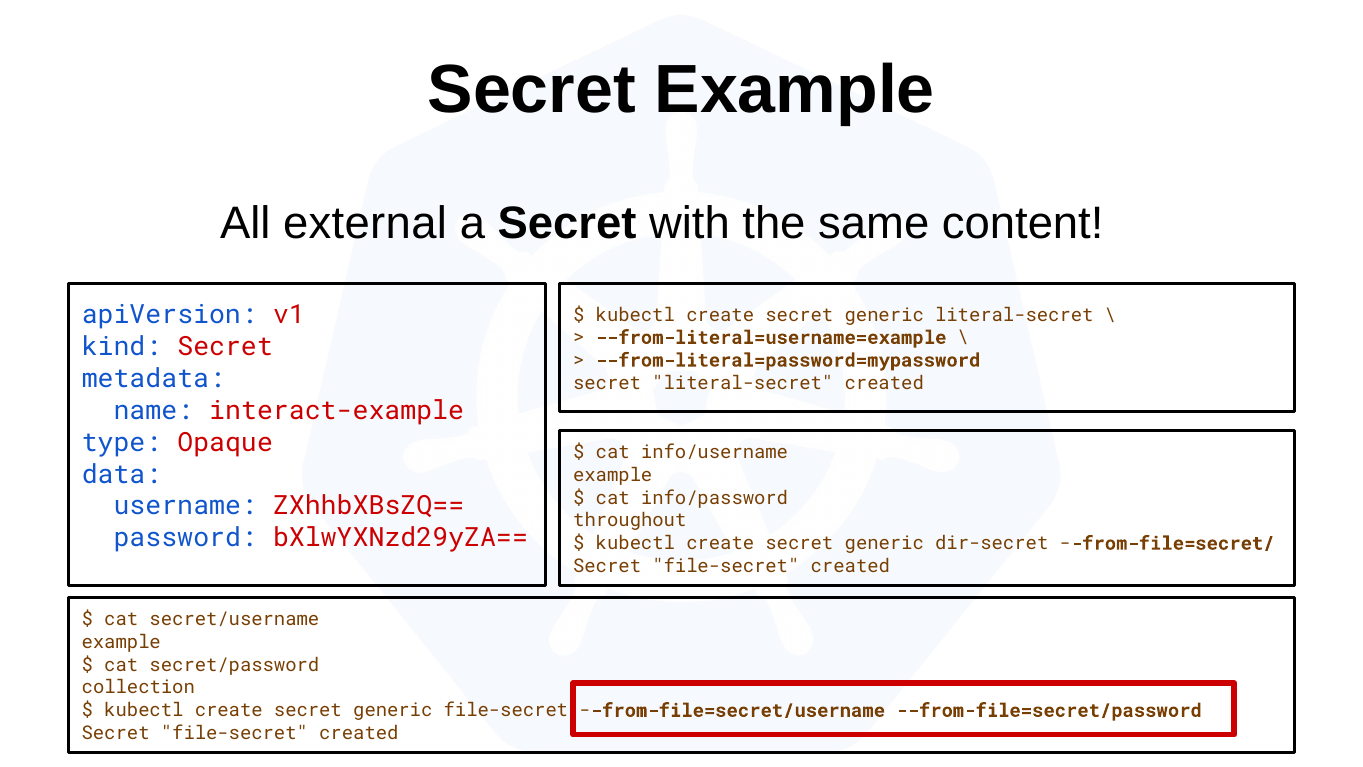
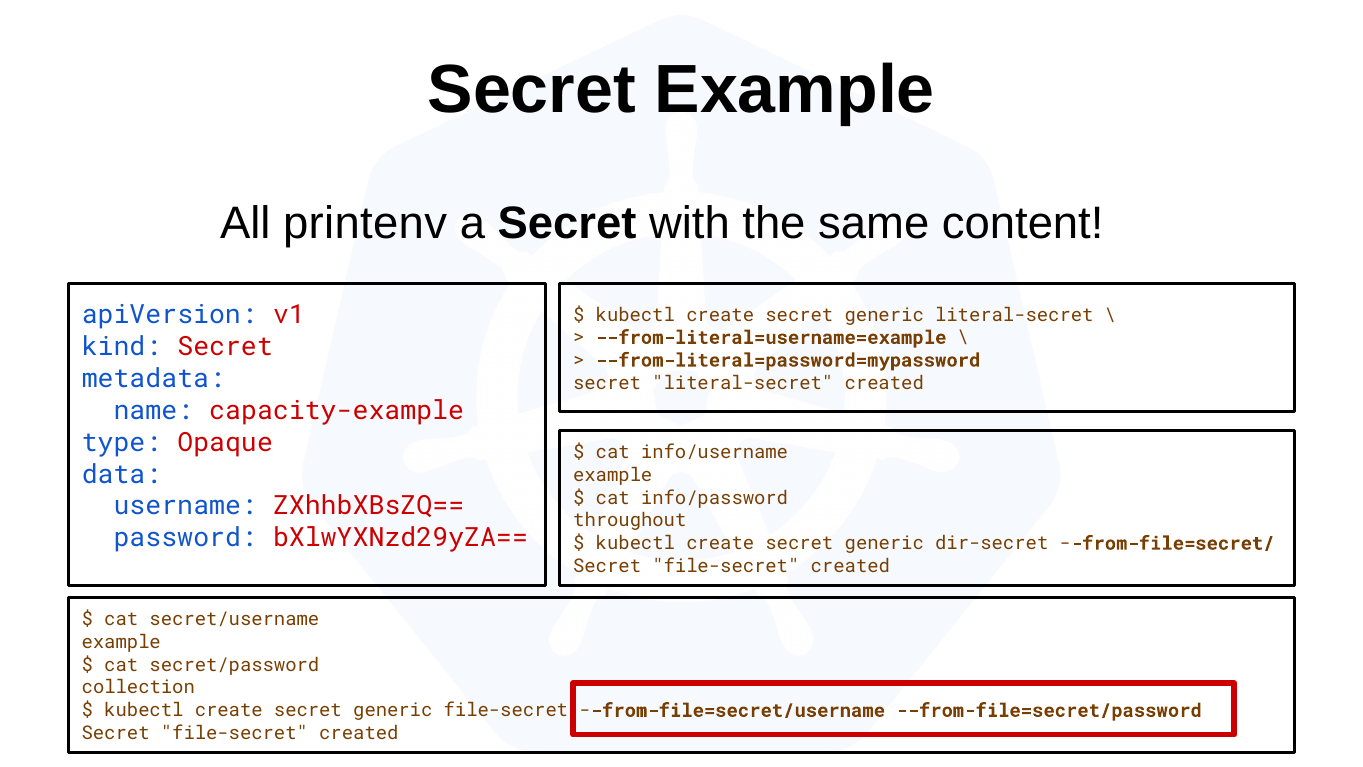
external: external -> printenv (365, 223)
interact-example: interact-example -> capacity-example (337, 410)
